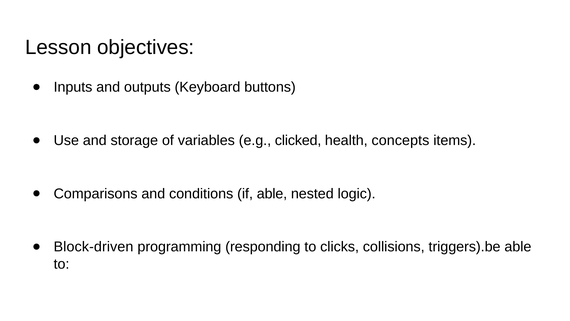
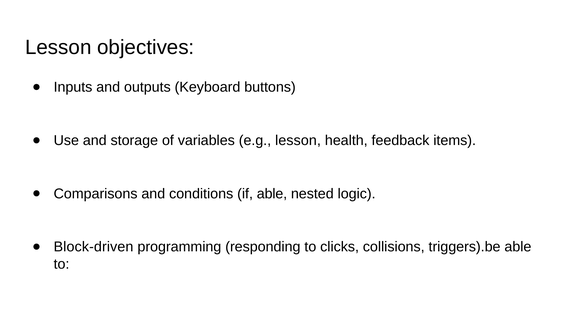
e.g clicked: clicked -> lesson (298, 140)
concepts: concepts -> feedback (400, 140)
